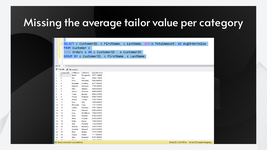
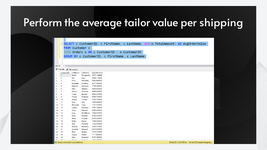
Missing: Missing -> Perform (43, 23)
category: category -> shipping (221, 23)
